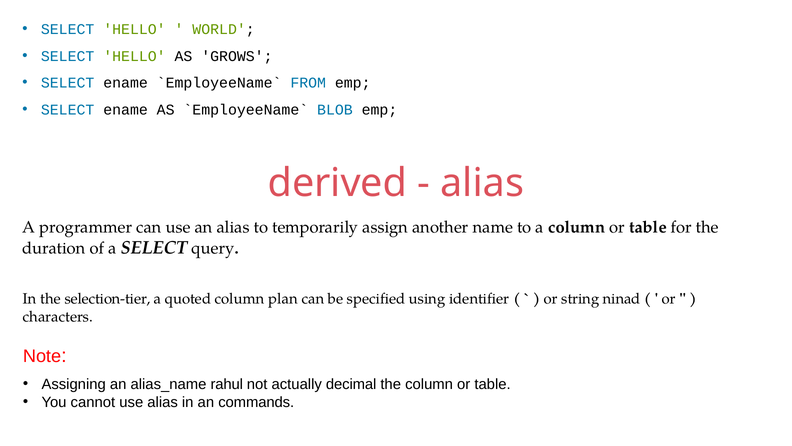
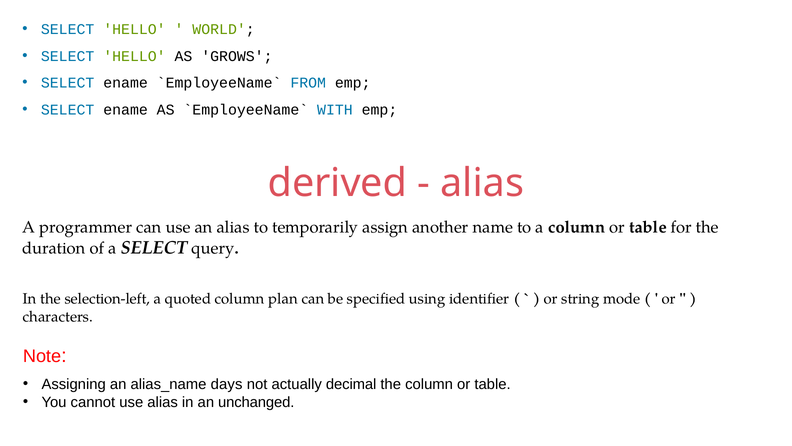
BLOB: BLOB -> WITH (335, 110)
selection-tier: selection-tier -> selection-left (107, 299)
ninad: ninad -> mode (622, 299)
rahul: rahul -> days (227, 384)
commands: commands -> unchanged (256, 402)
